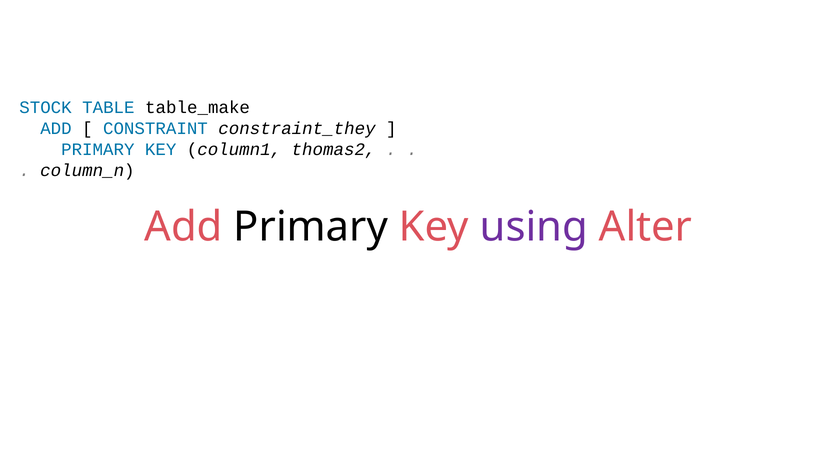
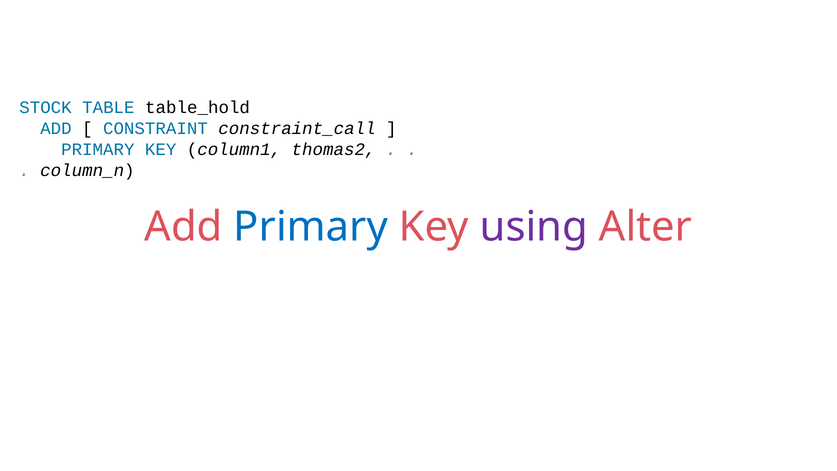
table_make: table_make -> table_hold (198, 108)
constraint_they: constraint_they -> constraint_call (297, 129)
Primary colour: black -> blue (311, 227)
